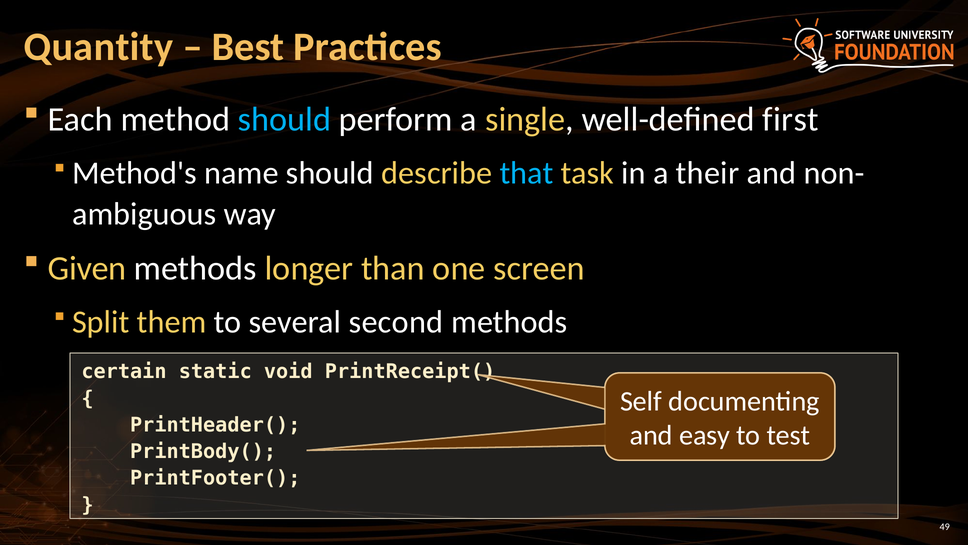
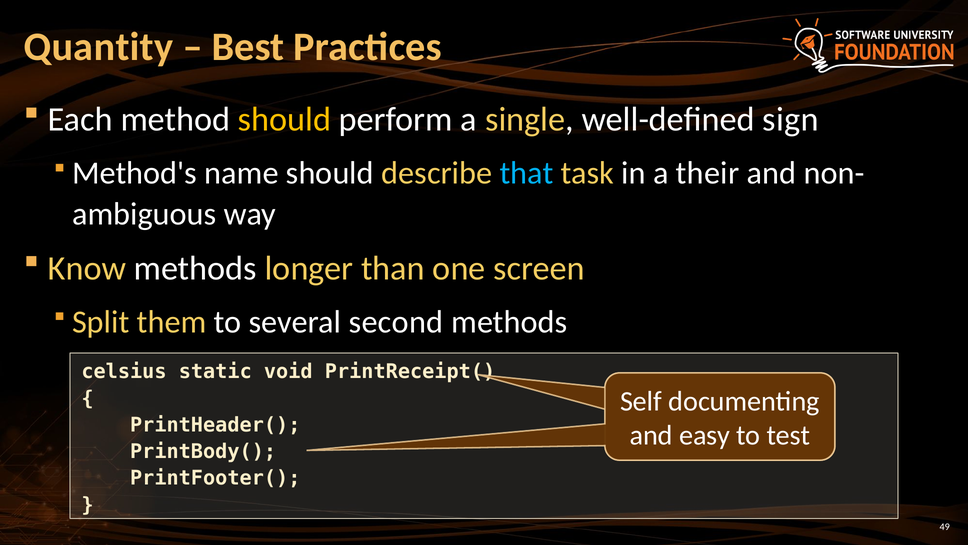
should colour: light blue -> yellow (285, 119)
first: first -> sign (791, 119)
Given: Given -> Know (87, 268)
certain: certain -> celsius (124, 371)
